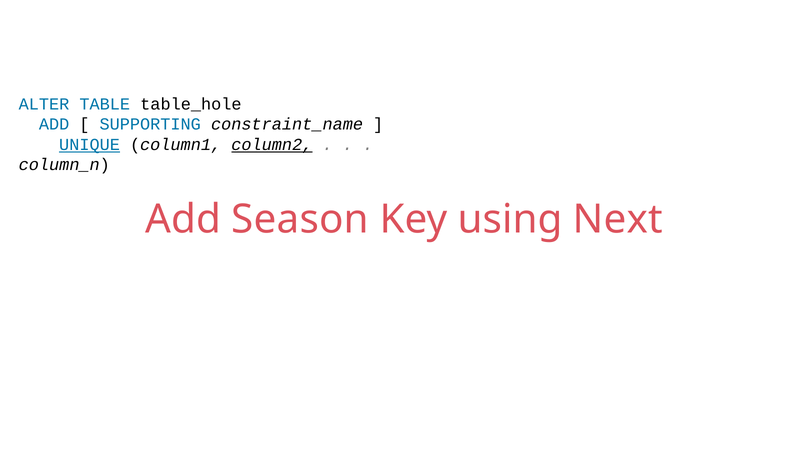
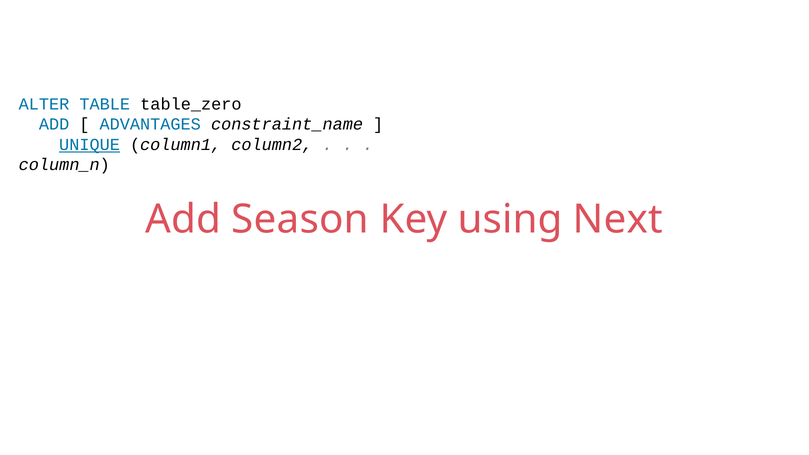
table_hole: table_hole -> table_zero (191, 104)
SUPPORTING: SUPPORTING -> ADVANTAGES (150, 124)
column2 underline: present -> none (272, 145)
